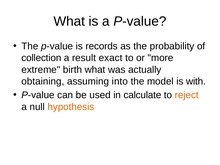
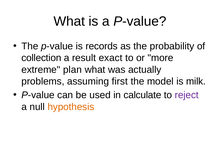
birth: birth -> plan (72, 70)
obtaining: obtaining -> problems (43, 81)
into: into -> first (120, 81)
with: with -> milk (196, 81)
reject colour: orange -> purple (187, 95)
